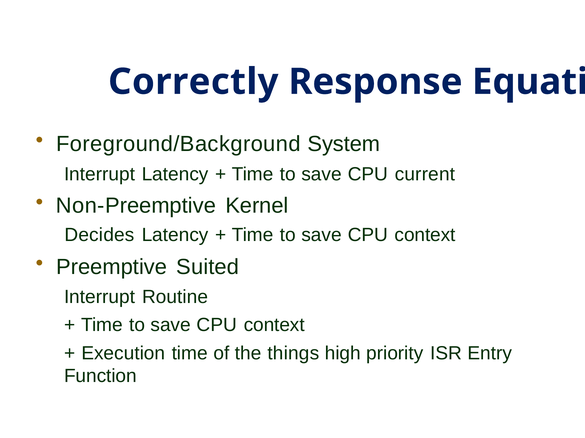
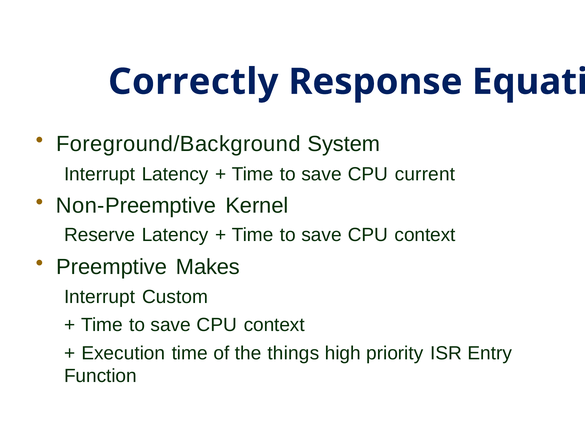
Decides: Decides -> Reserve (100, 235)
Suited: Suited -> Makes (208, 267)
Routine: Routine -> Custom (175, 297)
